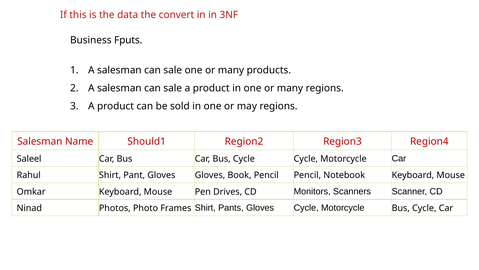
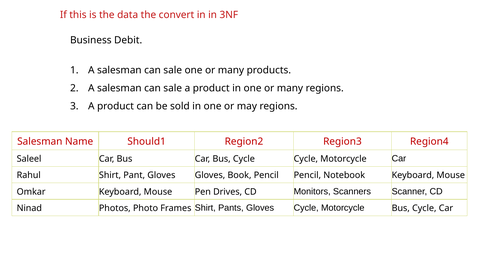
Fputs: Fputs -> Debit (128, 40)
